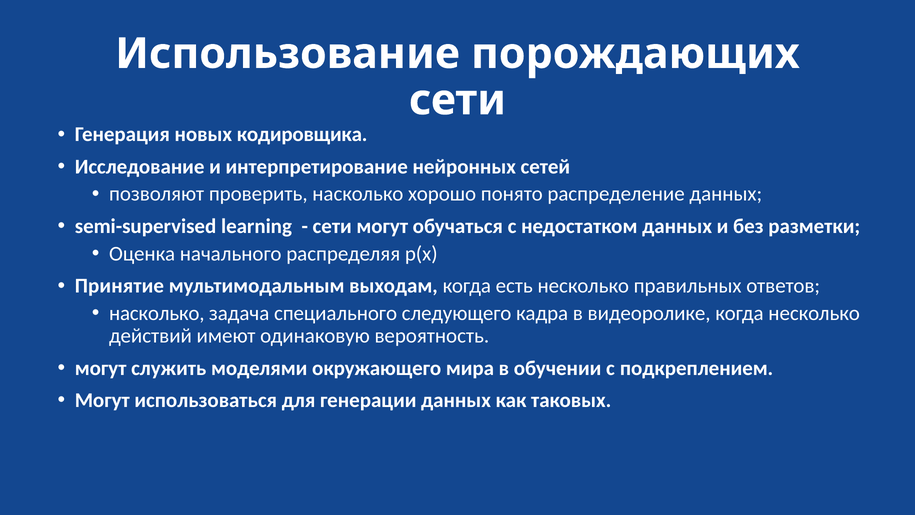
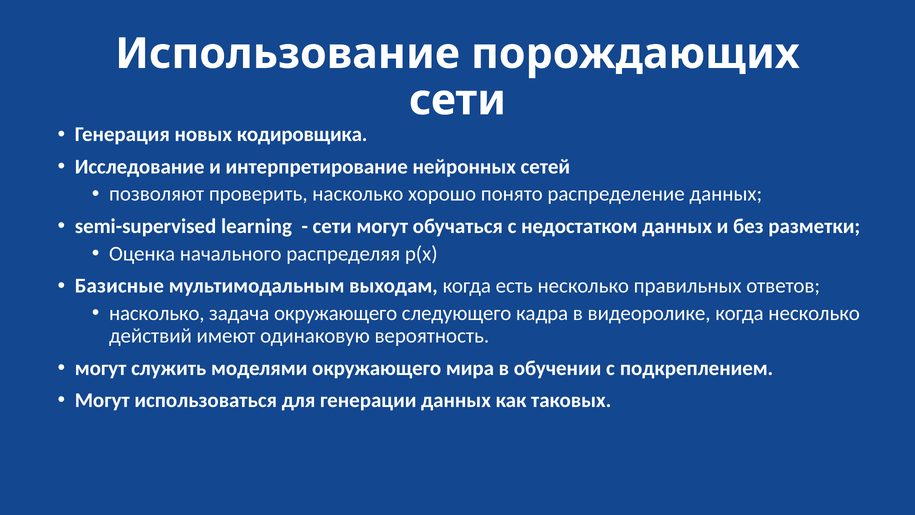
Принятие: Принятие -> Базисные (119, 286)
задача специального: специального -> окружающего (336, 313)
